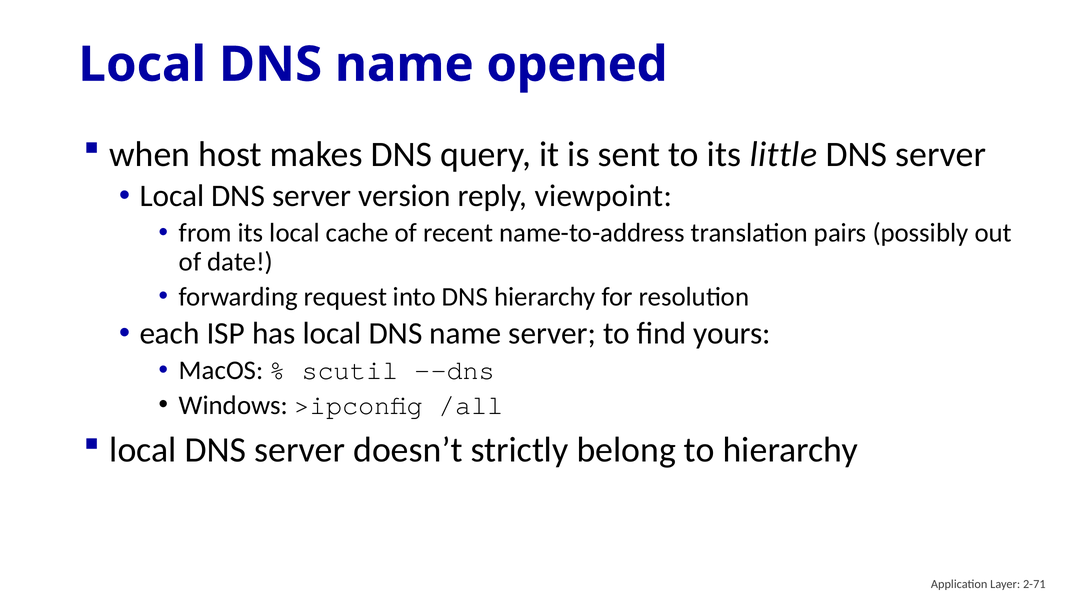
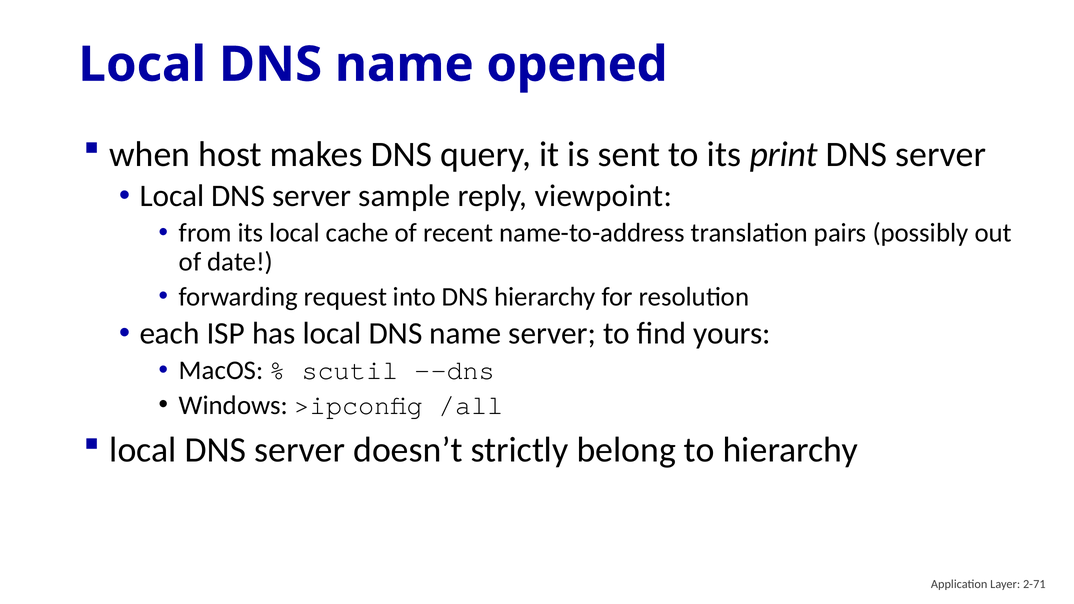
little: little -> print (784, 154)
version: version -> sample (404, 196)
